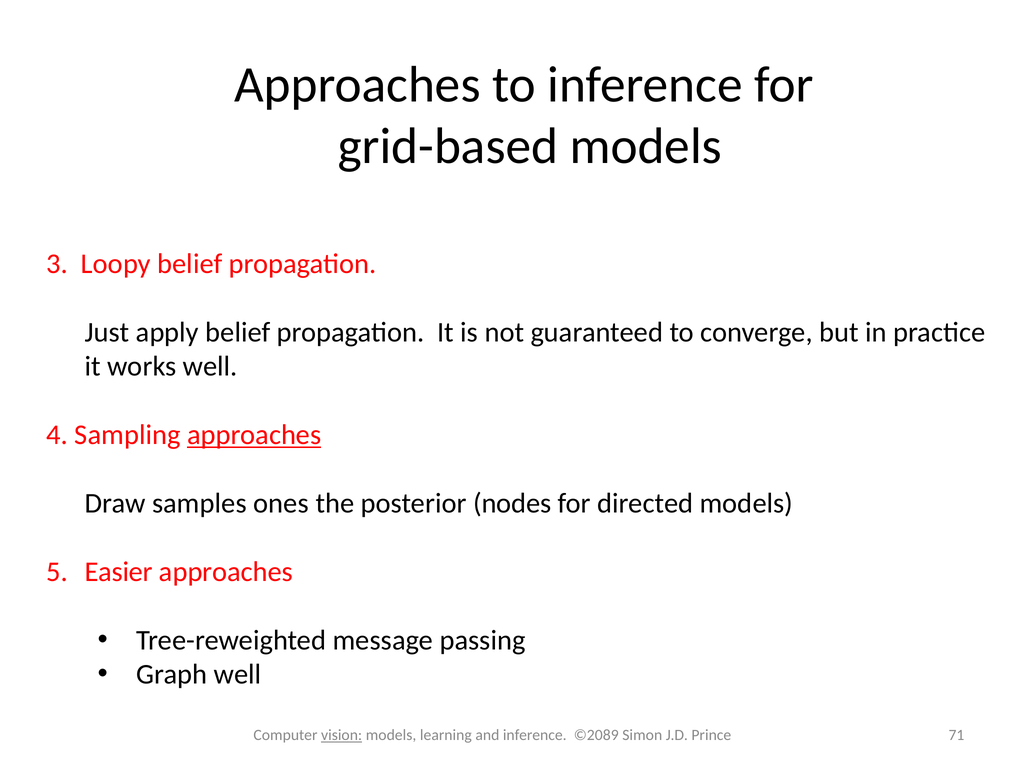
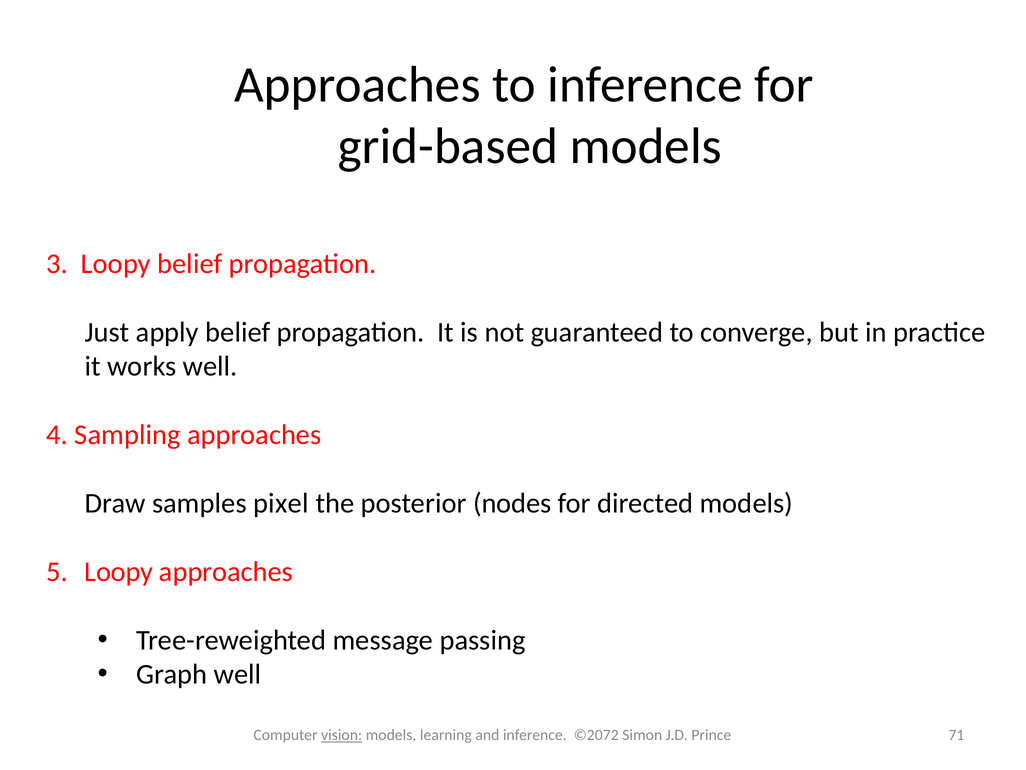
approaches underline: present -> none (254, 435)
ones: ones -> pixel (281, 503)
Easier: Easier -> Loopy (119, 571)
©2089: ©2089 -> ©2072 (596, 735)
